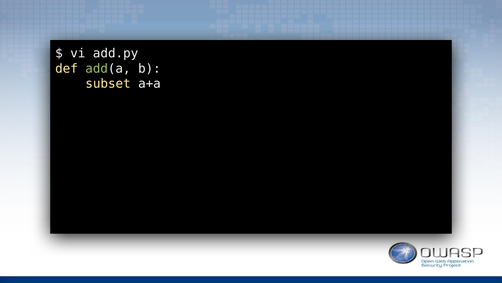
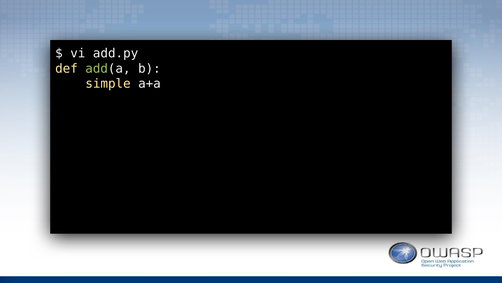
subset: subset -> simple (108, 83)
